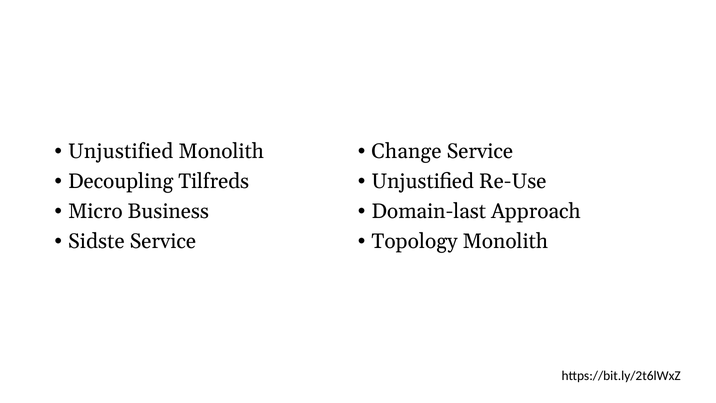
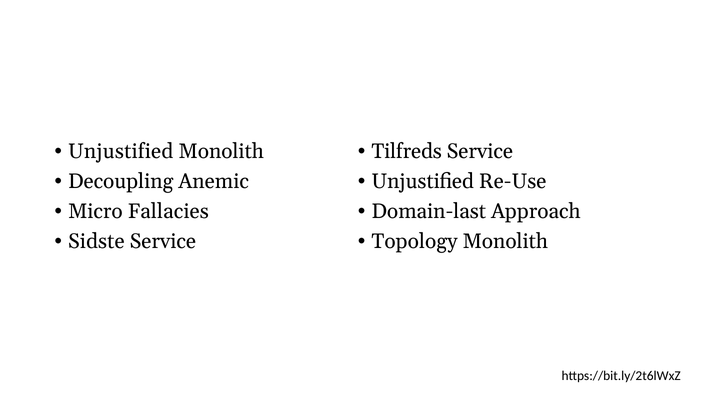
Change: Change -> Tilfreds (407, 151)
Tilfreds: Tilfreds -> Anemic (214, 181)
Business: Business -> Fallacies (168, 211)
